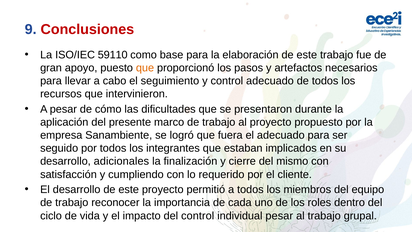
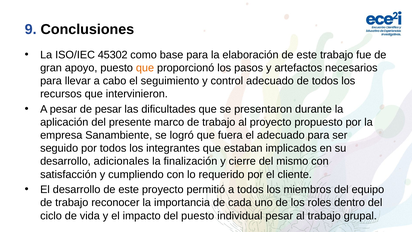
Conclusiones colour: red -> black (87, 30)
59110: 59110 -> 45302 (113, 55)
de cómo: cómo -> pesar (108, 109)
del control: control -> puesto (198, 216)
